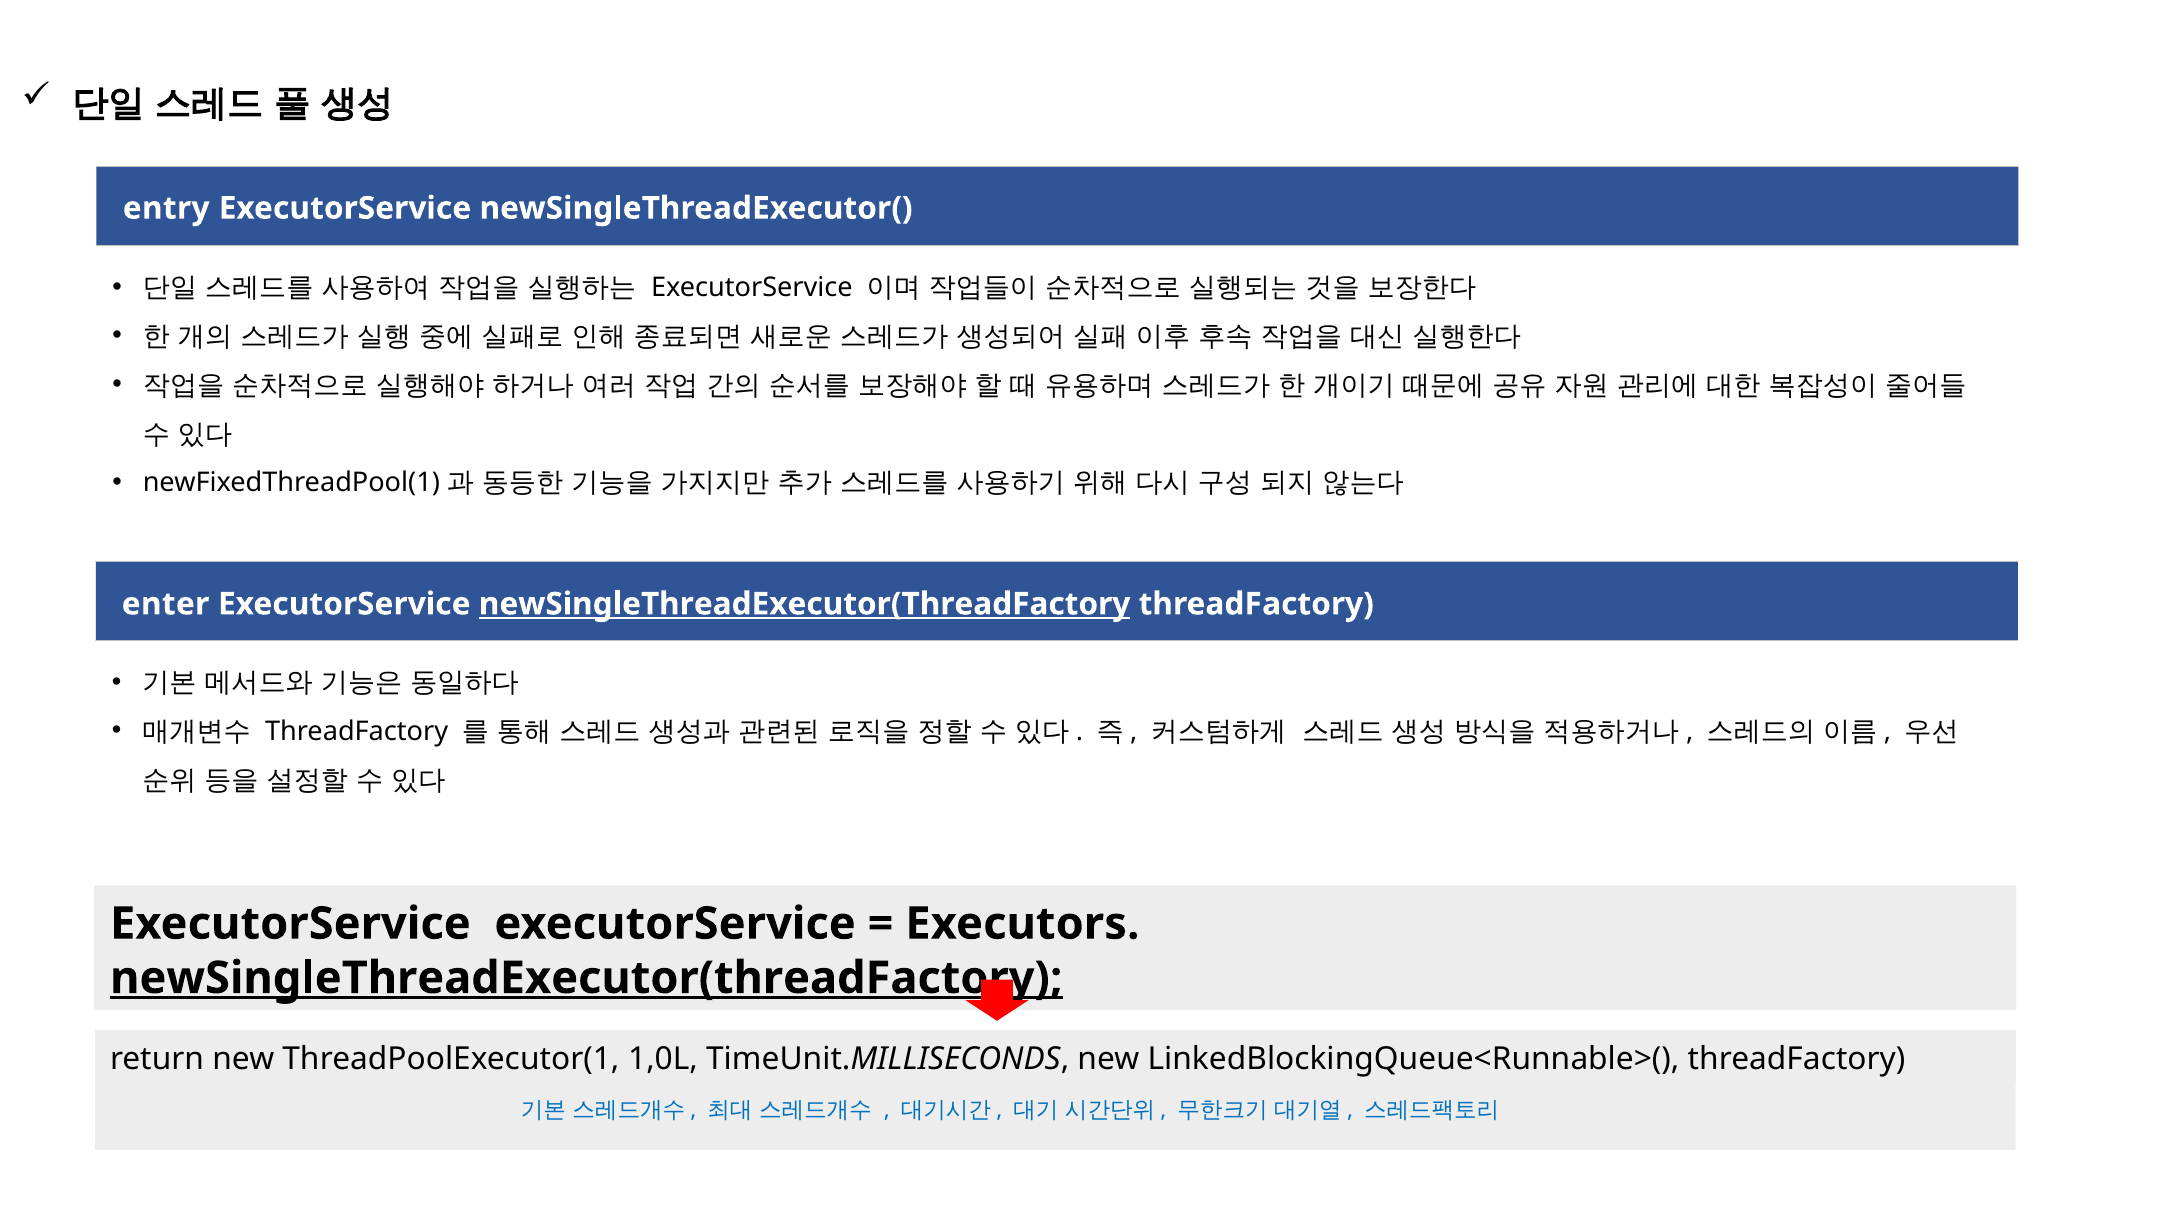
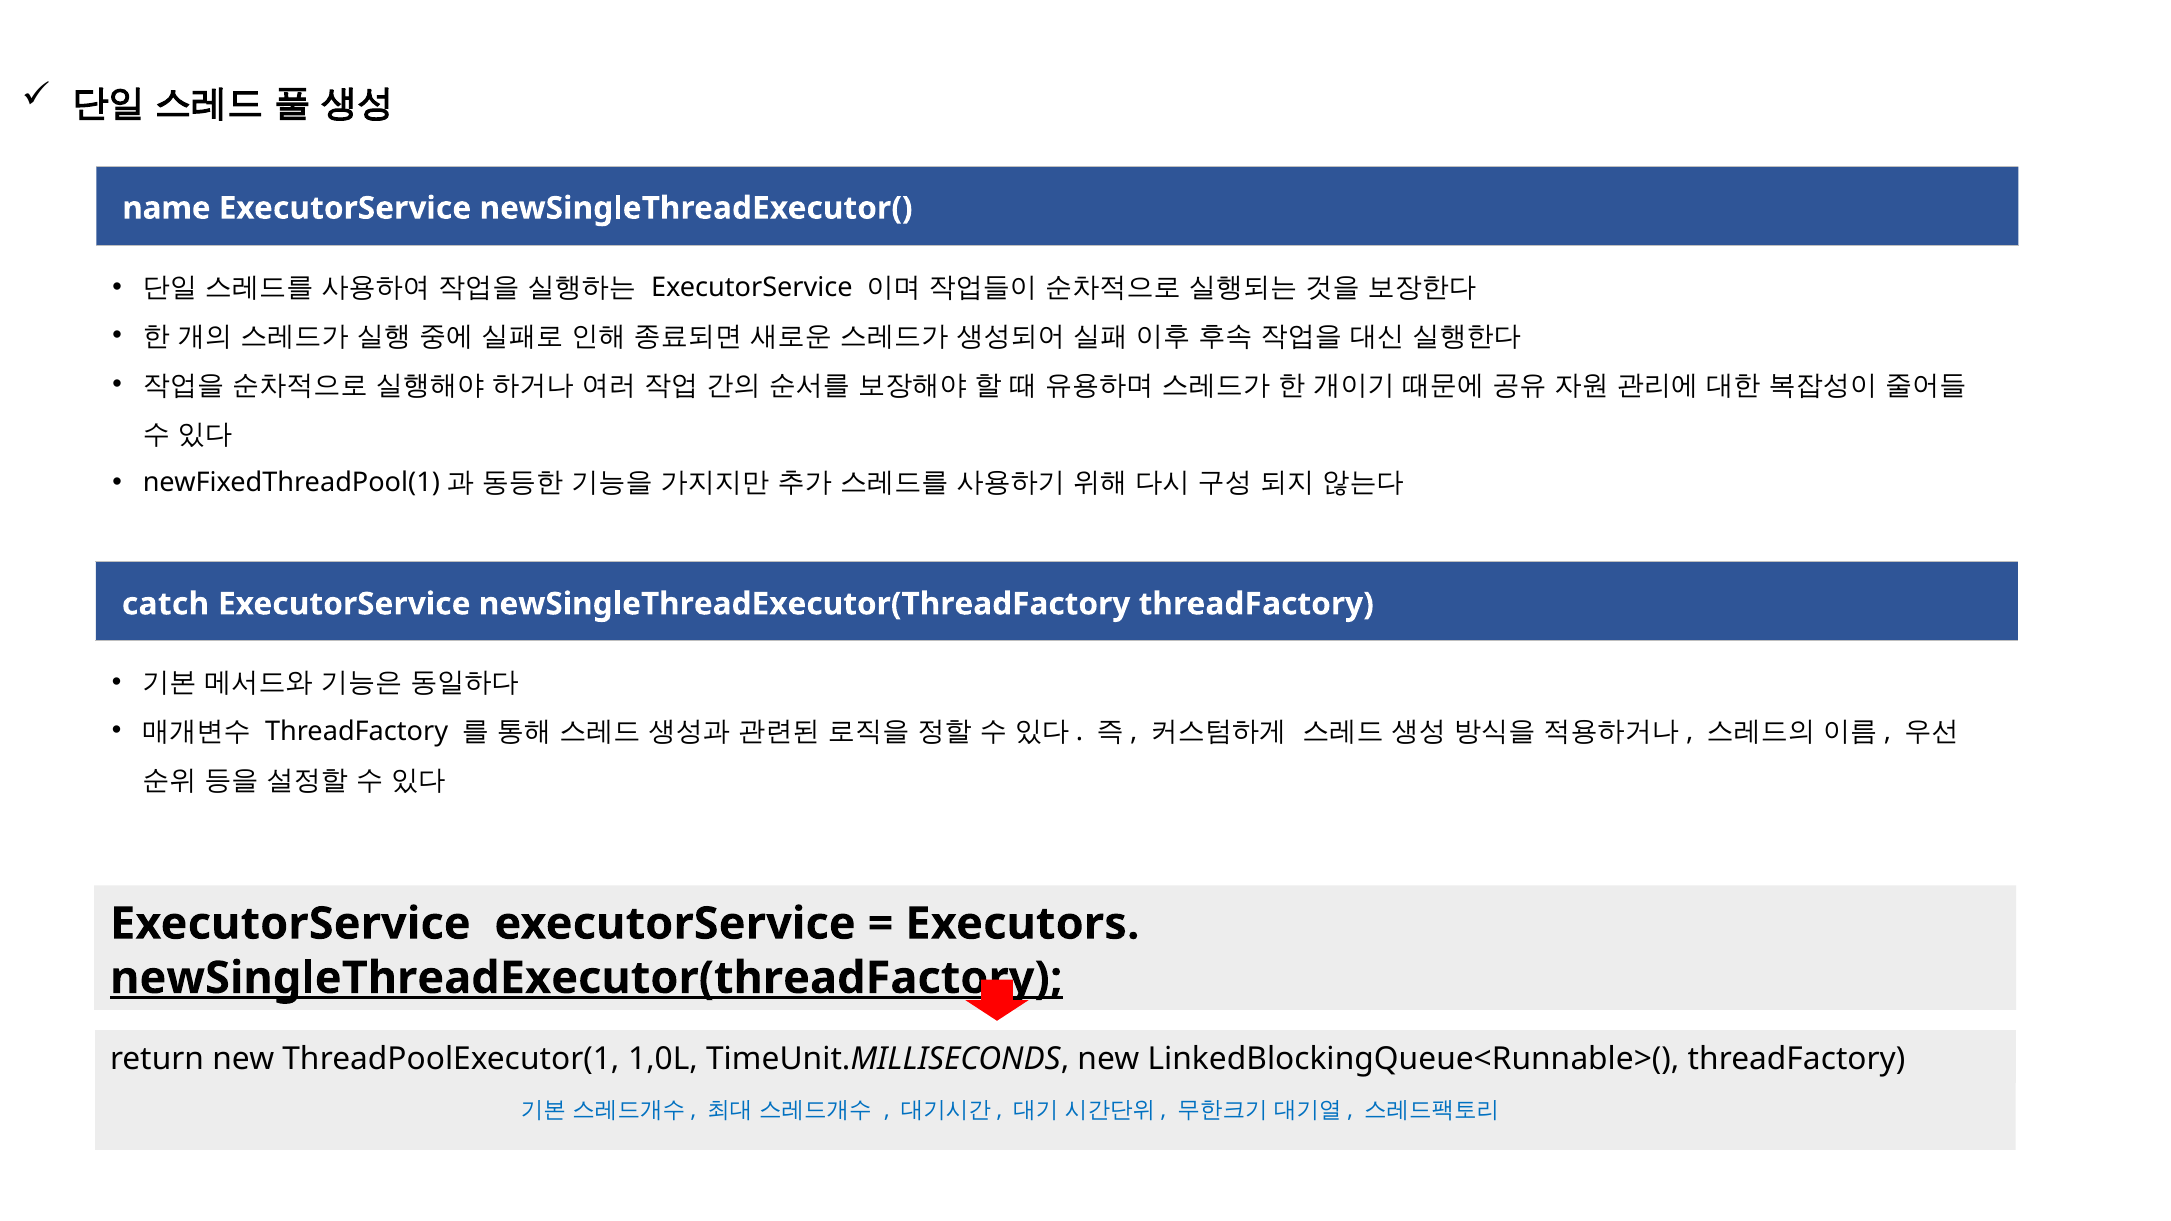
entry: entry -> name (166, 208)
enter: enter -> catch (166, 604)
newSingleThreadExecutor(ThreadFactory underline: present -> none (805, 604)
